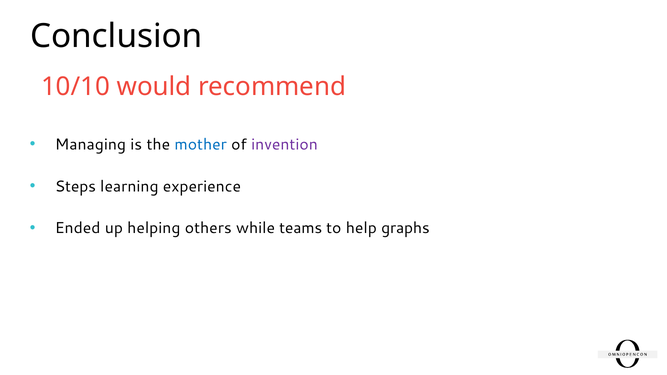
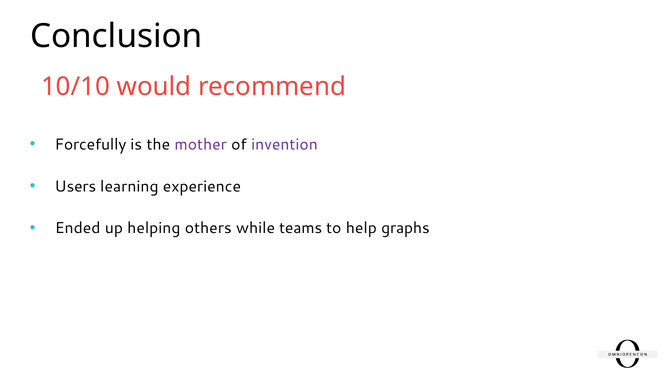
Managing: Managing -> Forcefully (90, 145)
mother colour: blue -> purple (201, 145)
Steps: Steps -> Users (75, 187)
